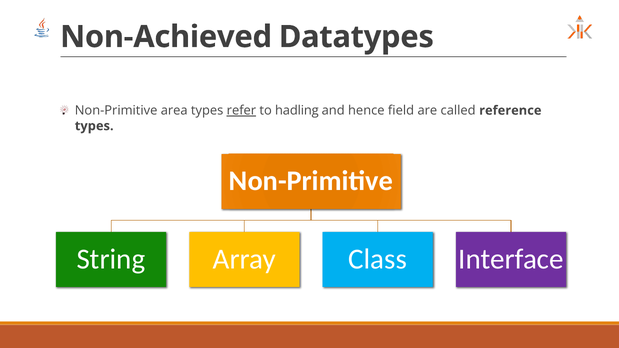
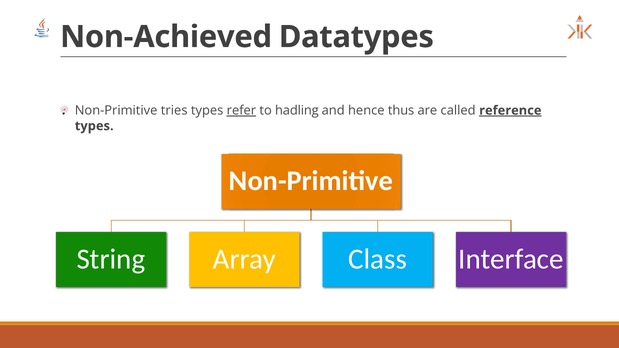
area: area -> tries (174, 111)
field: field -> thus (401, 111)
reference underline: none -> present (510, 111)
